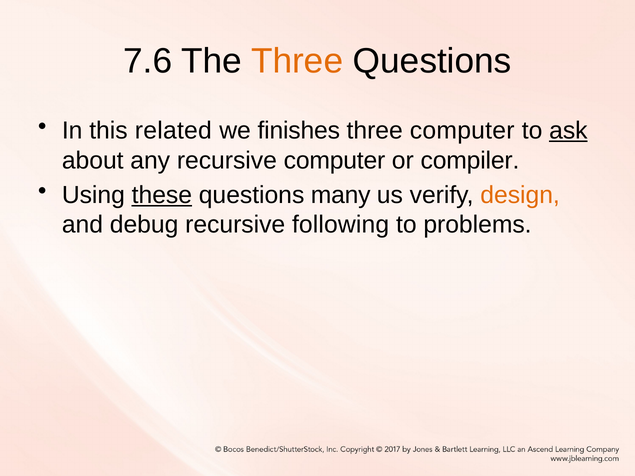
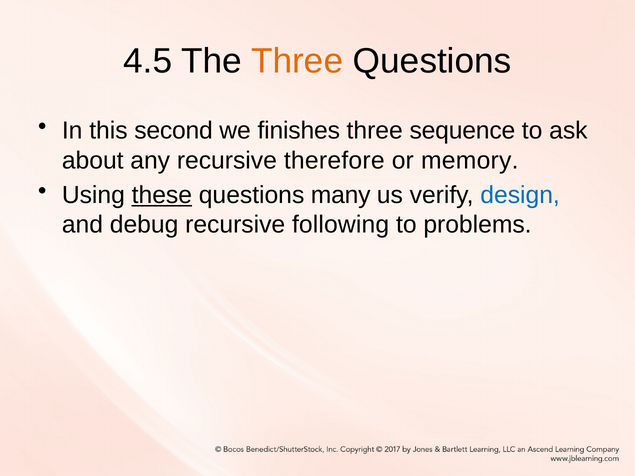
7.6: 7.6 -> 4.5 (148, 61)
related: related -> second (174, 131)
three computer: computer -> sequence (462, 131)
ask underline: present -> none (568, 131)
recursive computer: computer -> therefore (334, 160)
compiler: compiler -> memory (470, 160)
design colour: orange -> blue (520, 195)
